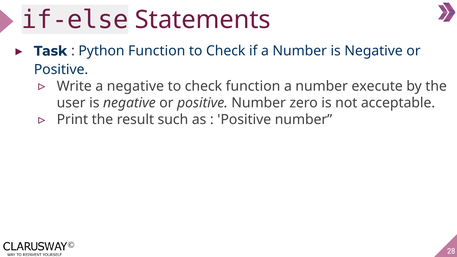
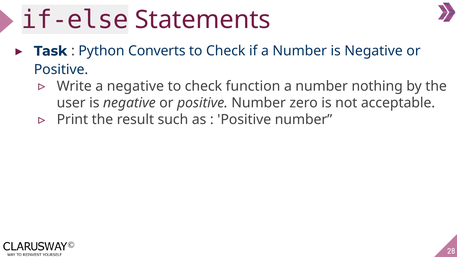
Python Function: Function -> Converts (157, 51)
execute: execute -> nothing (377, 86)
